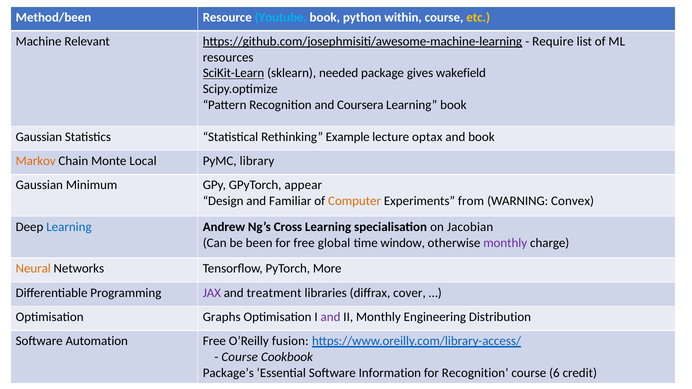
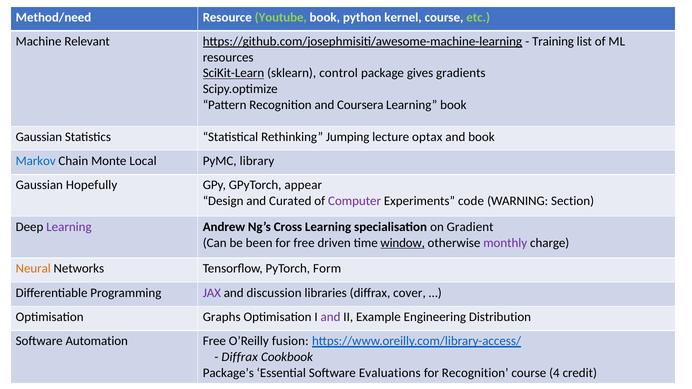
Method/been: Method/been -> Method/need (54, 17)
Youtube colour: light blue -> light green (281, 17)
within: within -> kernel (403, 17)
etc colour: yellow -> light green (478, 17)
Require: Require -> Training (553, 41)
needed: needed -> control (339, 73)
wakefield: wakefield -> gradients (461, 73)
Example: Example -> Jumping (348, 137)
Markov colour: orange -> blue (36, 161)
Minimum: Minimum -> Hopefully (92, 185)
Familiar: Familiar -> Curated (290, 201)
Computer colour: orange -> purple (355, 201)
from: from -> code (471, 201)
Convex: Convex -> Section (573, 201)
Learning colour: blue -> purple (69, 227)
Jacobian: Jacobian -> Gradient (470, 227)
global: global -> driven (334, 243)
window underline: none -> present (403, 243)
More: More -> Form (327, 269)
treatment: treatment -> discussion (274, 293)
II Monthly: Monthly -> Example (378, 317)
Course: Course -> Diffrax (240, 357)
Information: Information -> Evaluations (390, 373)
6: 6 -> 4 (554, 373)
